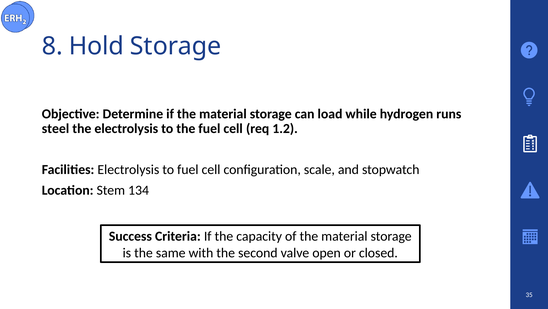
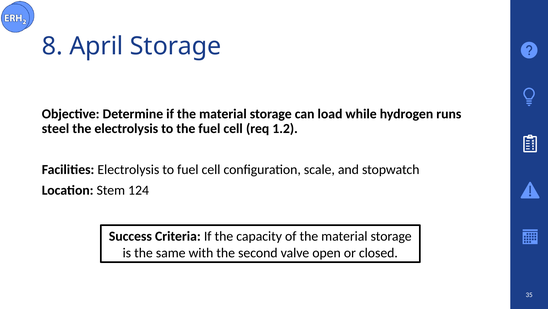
Hold: Hold -> April (96, 46)
134: 134 -> 124 (139, 190)
